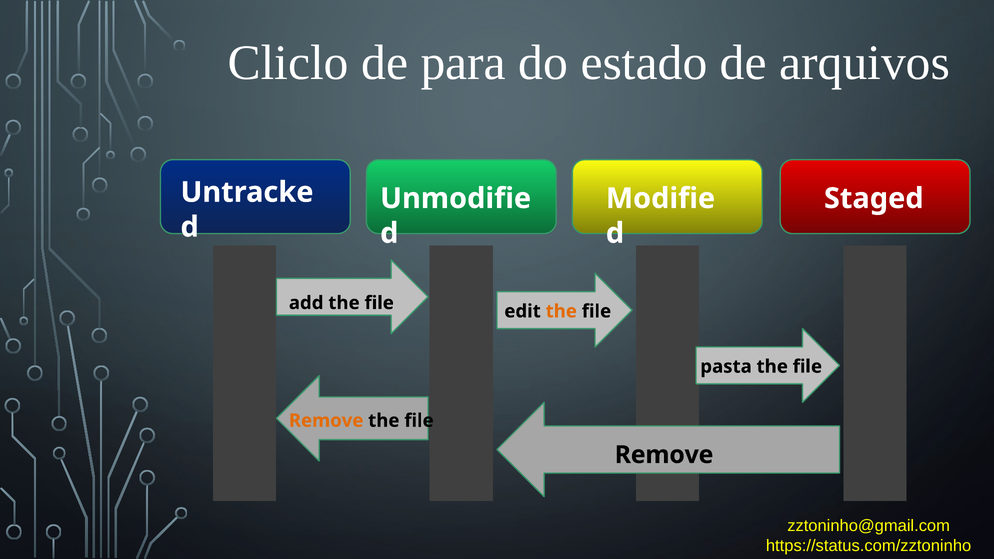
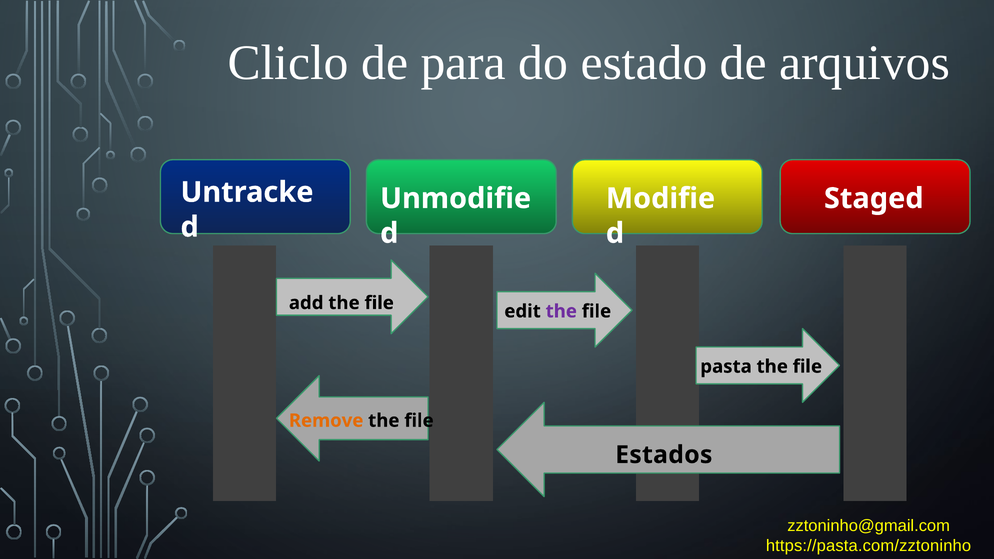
the colour: orange -> purple (561, 311)
Remove: Remove -> Estados (664, 455)
https://status.com/zztoninho: https://status.com/zztoninho -> https://pasta.com/zztoninho (869, 546)
